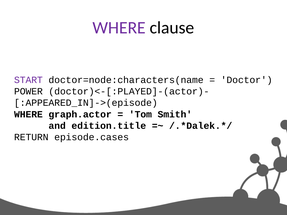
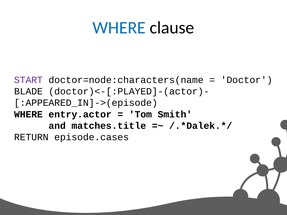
WHERE colour: purple -> blue (119, 28)
POWER: POWER -> BLADE (28, 91)
graph.actor: graph.actor -> entry.actor (80, 114)
edition.title: edition.title -> matches.title (109, 126)
